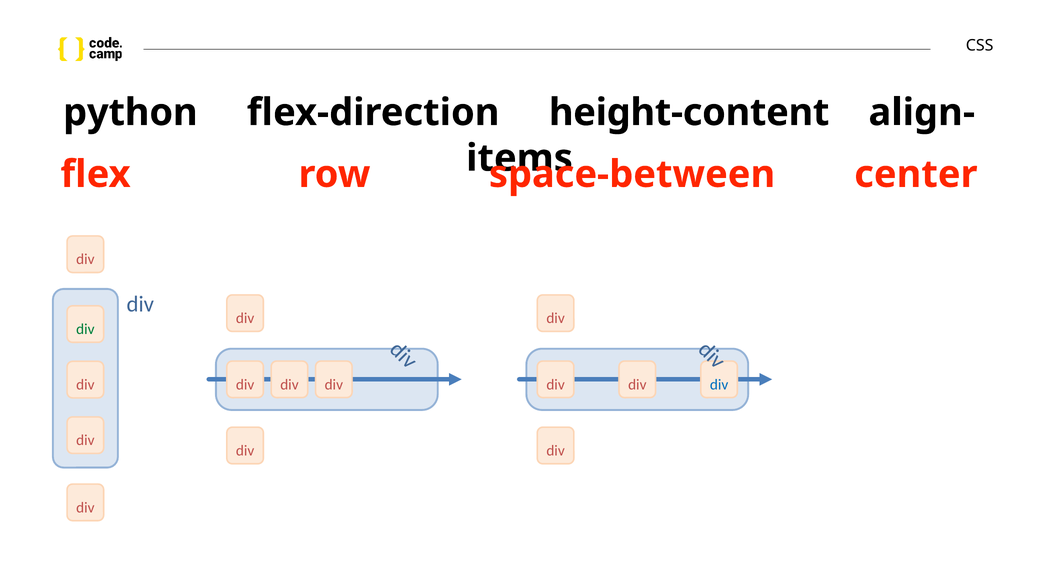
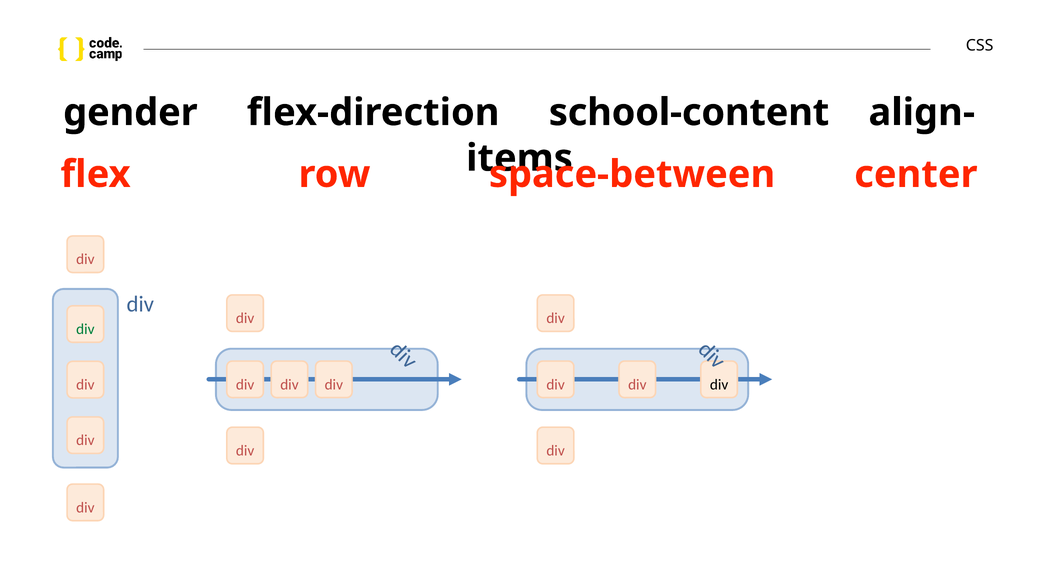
python: python -> gender (130, 113)
height-content: height-content -> school-content (689, 113)
div colour: blue -> black (719, 385)
